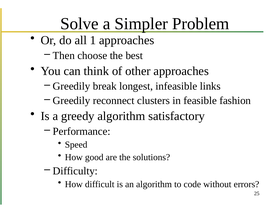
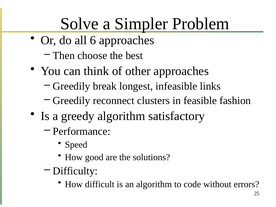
1: 1 -> 6 (93, 40)
